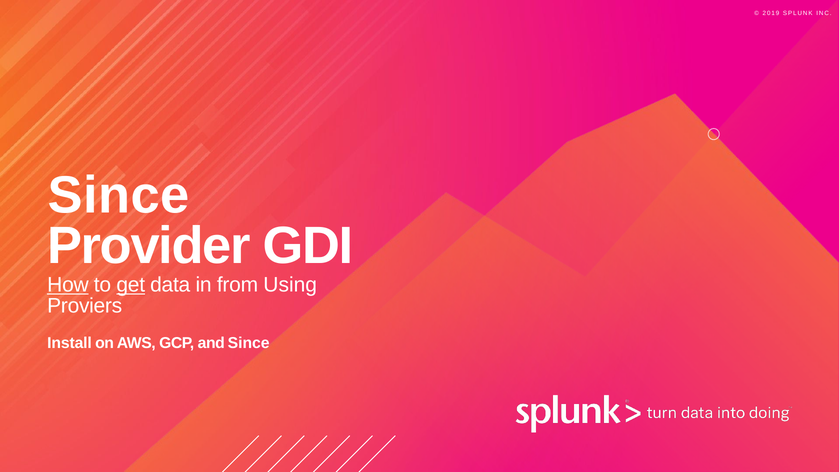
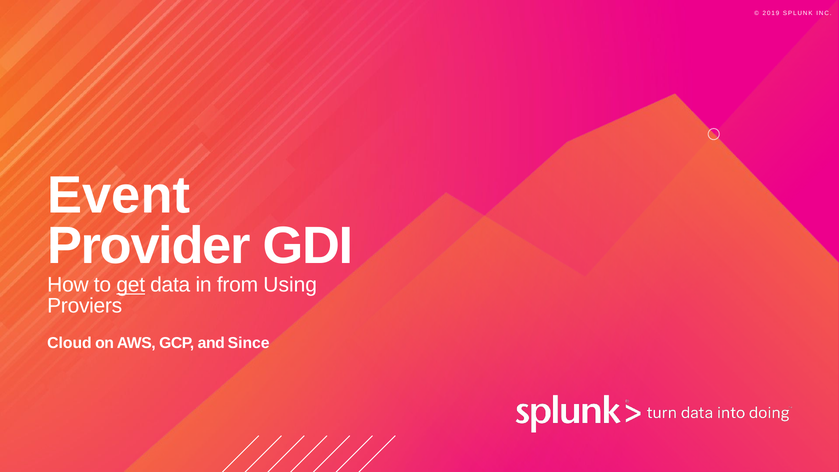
Since: Since -> Event (119, 195)
How underline: present -> none (68, 285)
Install: Install -> Cloud (69, 343)
